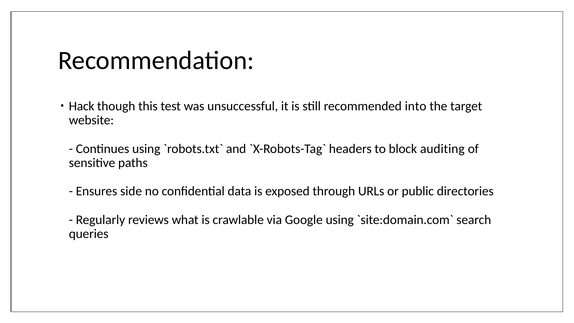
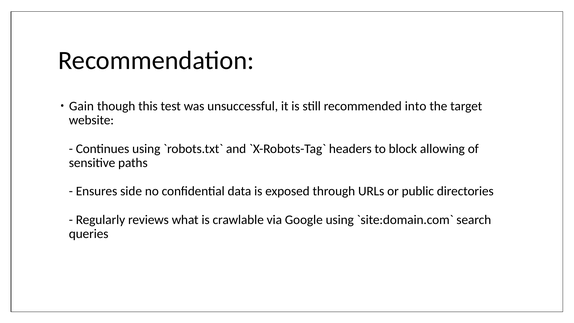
Hack: Hack -> Gain (81, 106)
auditing: auditing -> allowing (442, 149)
